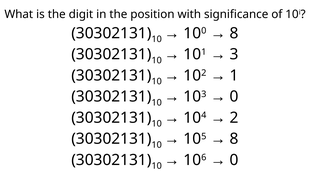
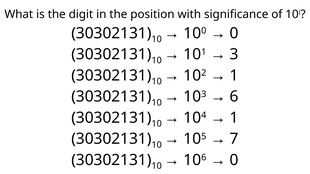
8: 8 -> 0 (234, 33)
0: 0 -> 6 (234, 97)
2: 2 -> 1 (234, 118)
8: 8 -> 7 (234, 139)
